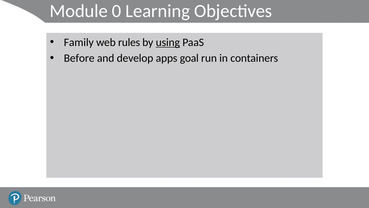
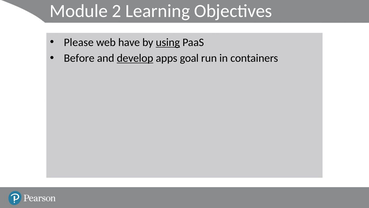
0: 0 -> 2 (117, 11)
Family: Family -> Please (79, 42)
rules: rules -> have (129, 42)
develop underline: none -> present (135, 58)
